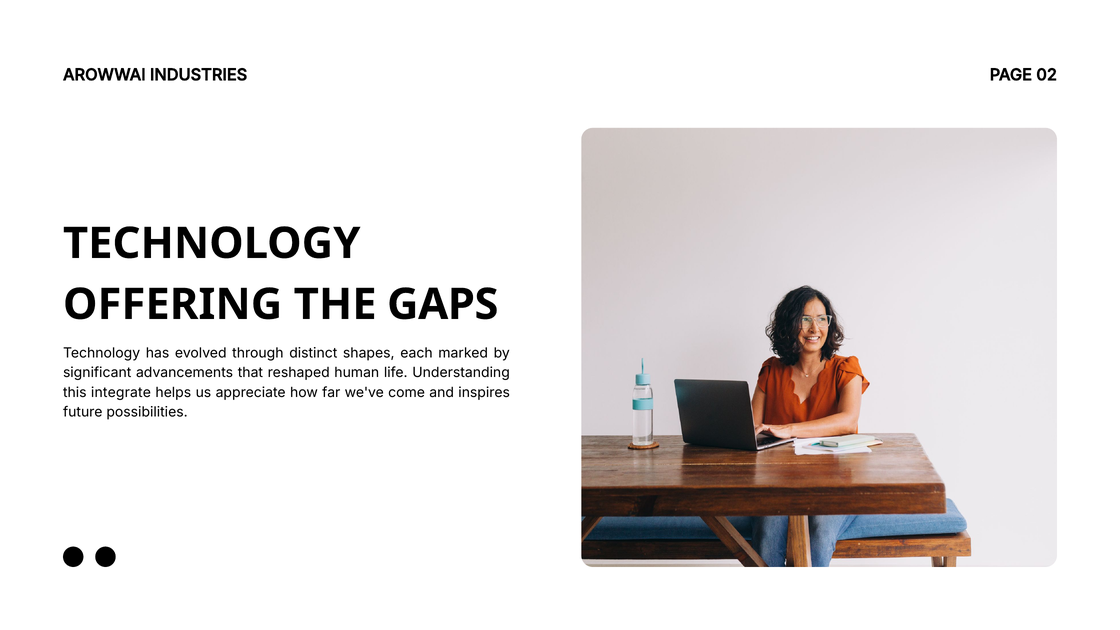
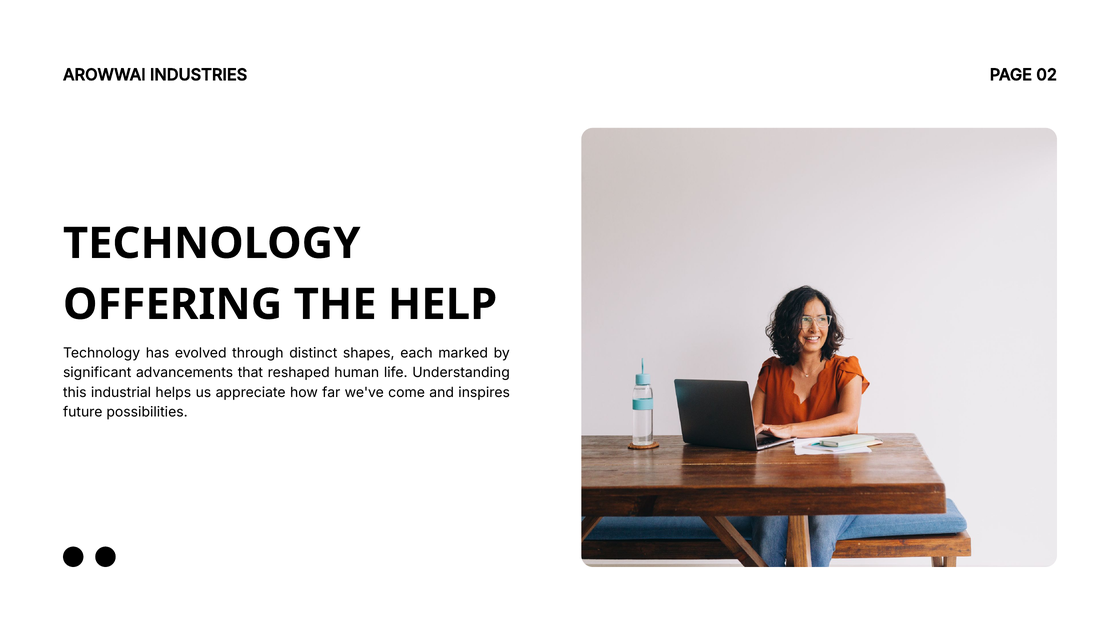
GAPS: GAPS -> HELP (443, 305)
integrate: integrate -> industrial (121, 392)
